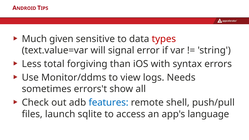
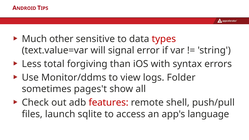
given: given -> other (61, 39)
Needs: Needs -> Folder (181, 78)
errors't: errors't -> pages't (90, 89)
features colour: blue -> red (109, 103)
